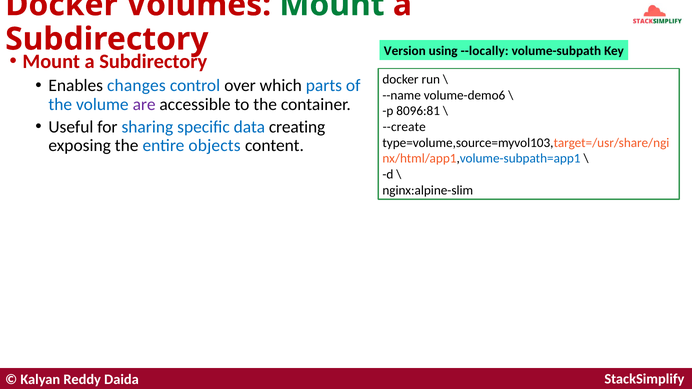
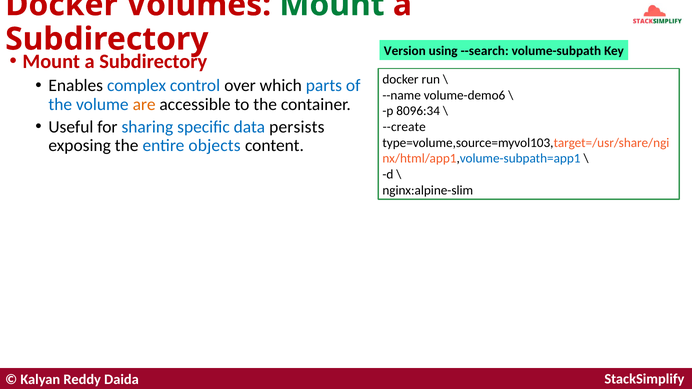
--locally: --locally -> --search (485, 51)
changes: changes -> complex (137, 86)
are colour: purple -> orange (144, 104)
8096:81: 8096:81 -> 8096:34 (418, 111)
creating: creating -> persists (297, 127)
